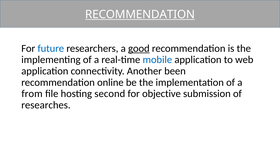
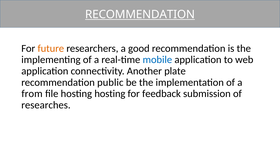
future colour: blue -> orange (51, 49)
good underline: present -> none (139, 49)
been: been -> plate (175, 71)
online: online -> public (110, 83)
hosting second: second -> hosting (110, 94)
objective: objective -> feedback (161, 94)
